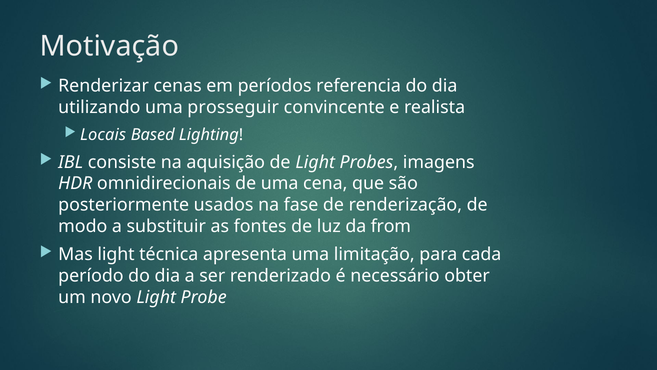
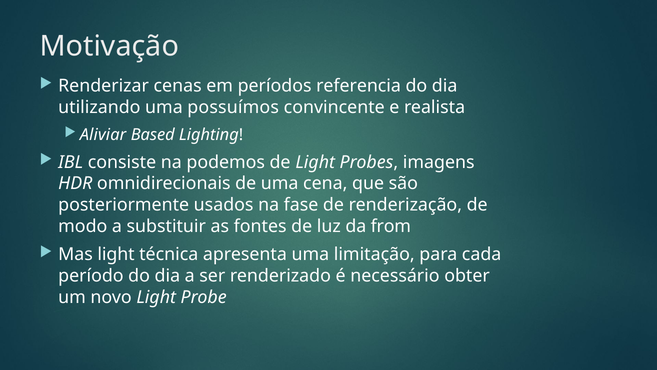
prosseguir: prosseguir -> possuímos (233, 107)
Locais: Locais -> Aliviar (103, 135)
aquisição: aquisição -> podemos (226, 162)
